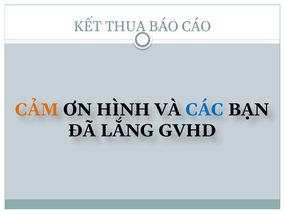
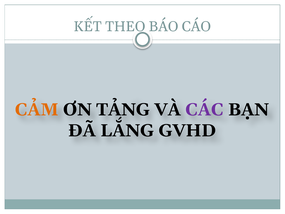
THUA: THUA -> THEO (125, 27)
HÌNH: HÌNH -> TẢNG (123, 109)
CÁC colour: blue -> purple (204, 109)
